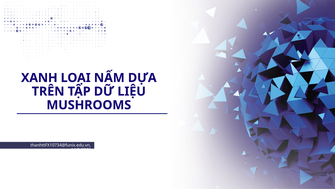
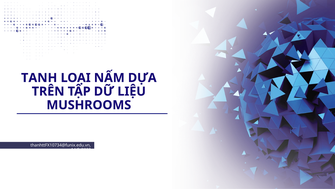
XANH: XANH -> TANH (39, 78)
